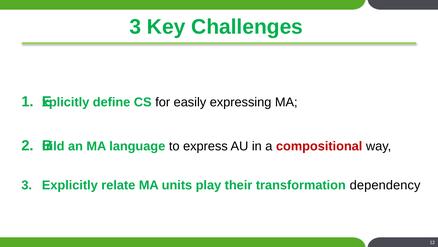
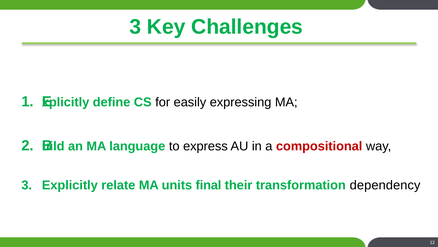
play: play -> final (209, 185)
